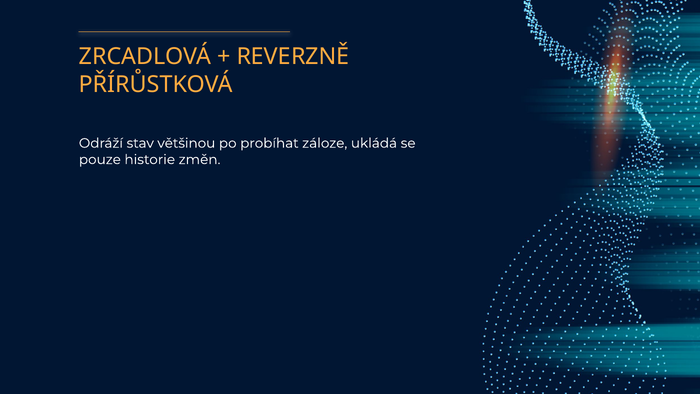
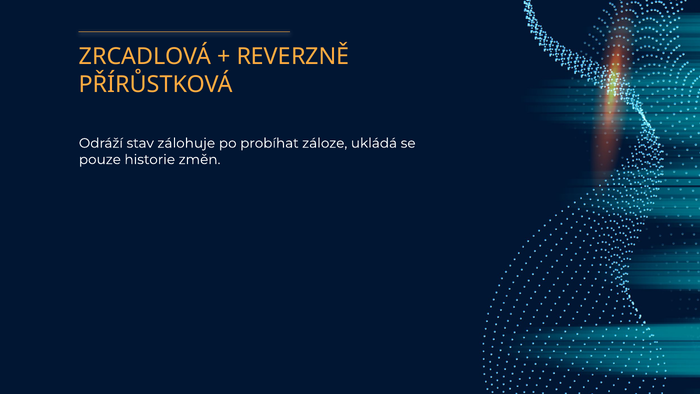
většinou: většinou -> zálohuje (186, 143)
